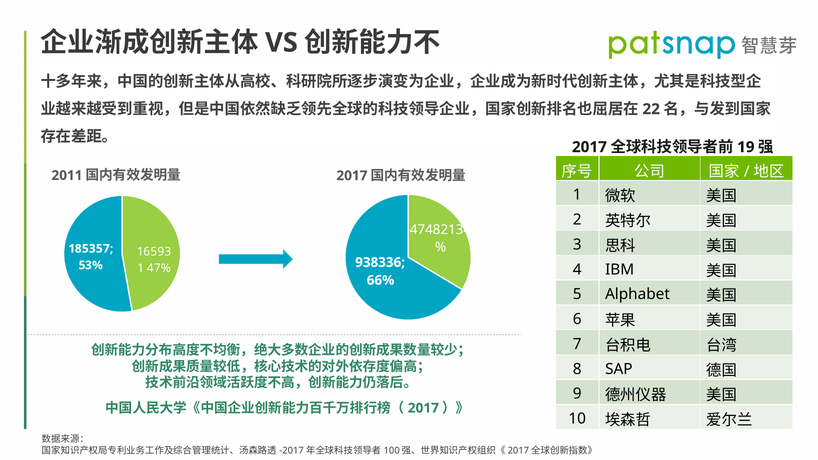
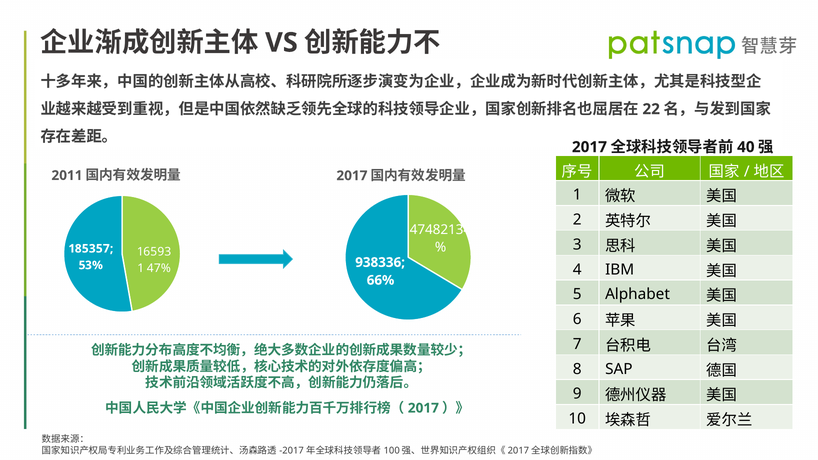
19: 19 -> 40 (746, 147)
